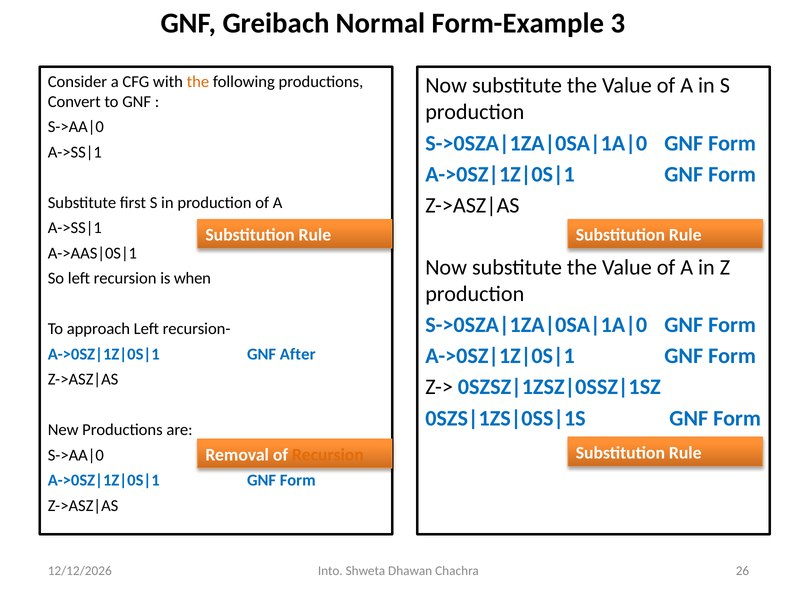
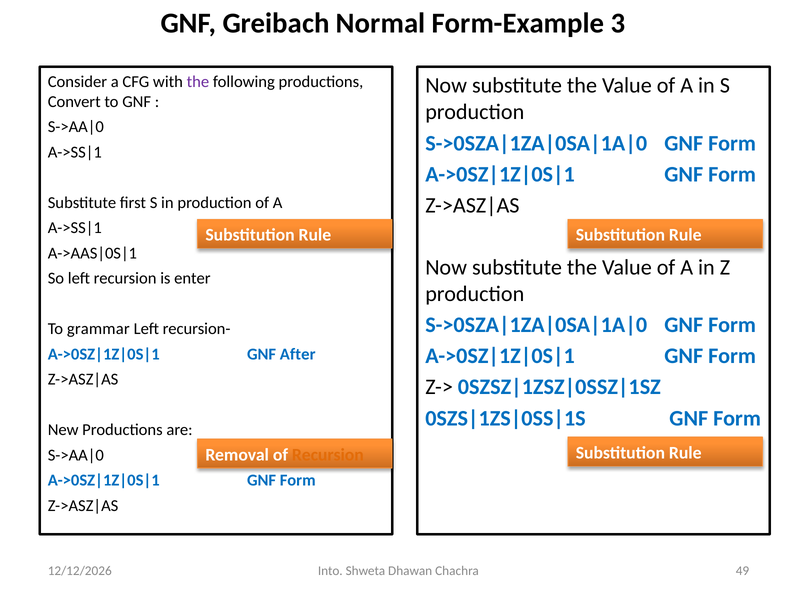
the colour: orange -> purple (198, 82)
when: when -> enter (192, 278)
approach: approach -> grammar (98, 329)
26: 26 -> 49 (742, 571)
